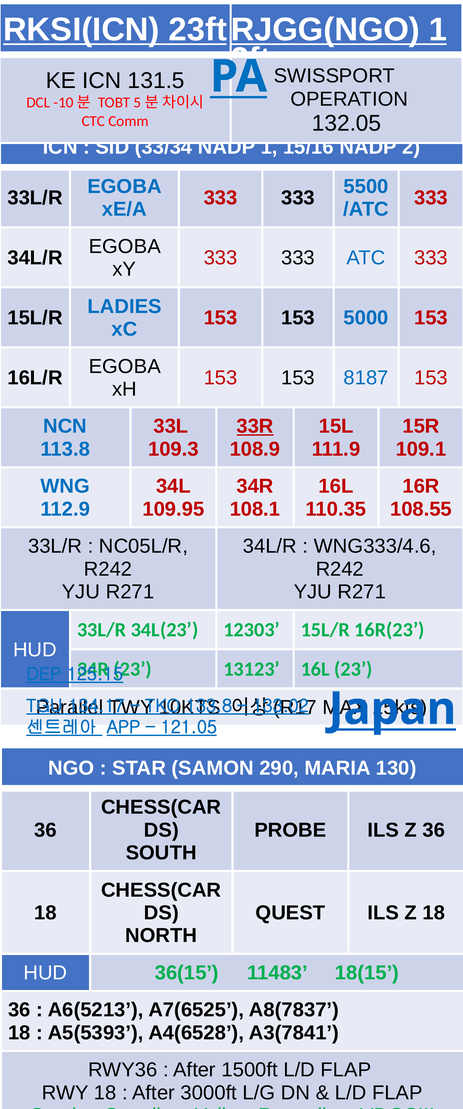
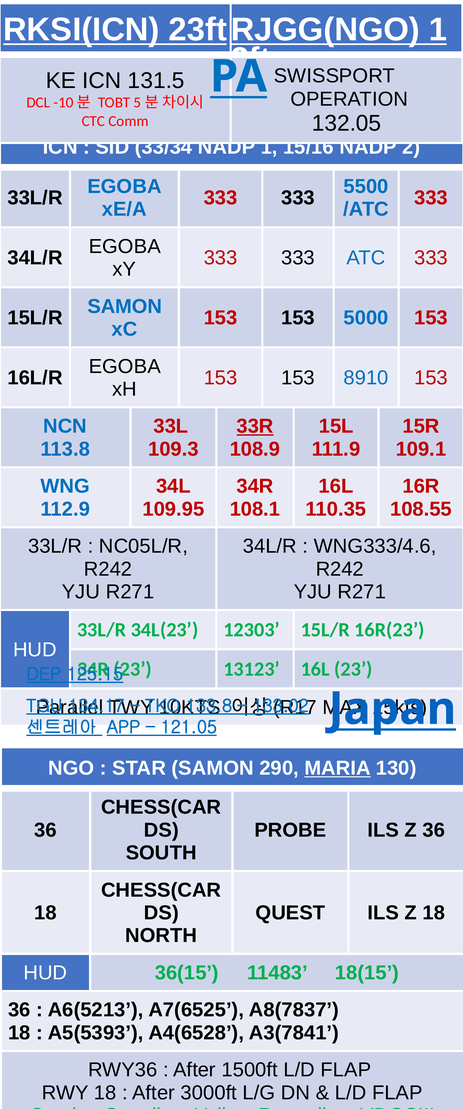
LADIES: LADIES -> SAMON (125, 306)
8187: 8187 -> 8910 (366, 377)
MARIA underline: none -> present (338, 767)
